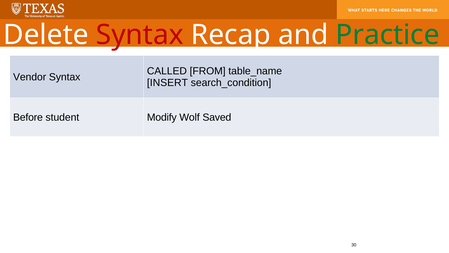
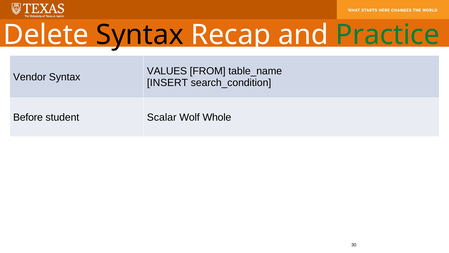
Syntax colour: red -> black (140, 35)
CALLED: CALLED -> VALUES (167, 71)
Modify: Modify -> Scalar (162, 117)
Saved: Saved -> Whole (217, 117)
